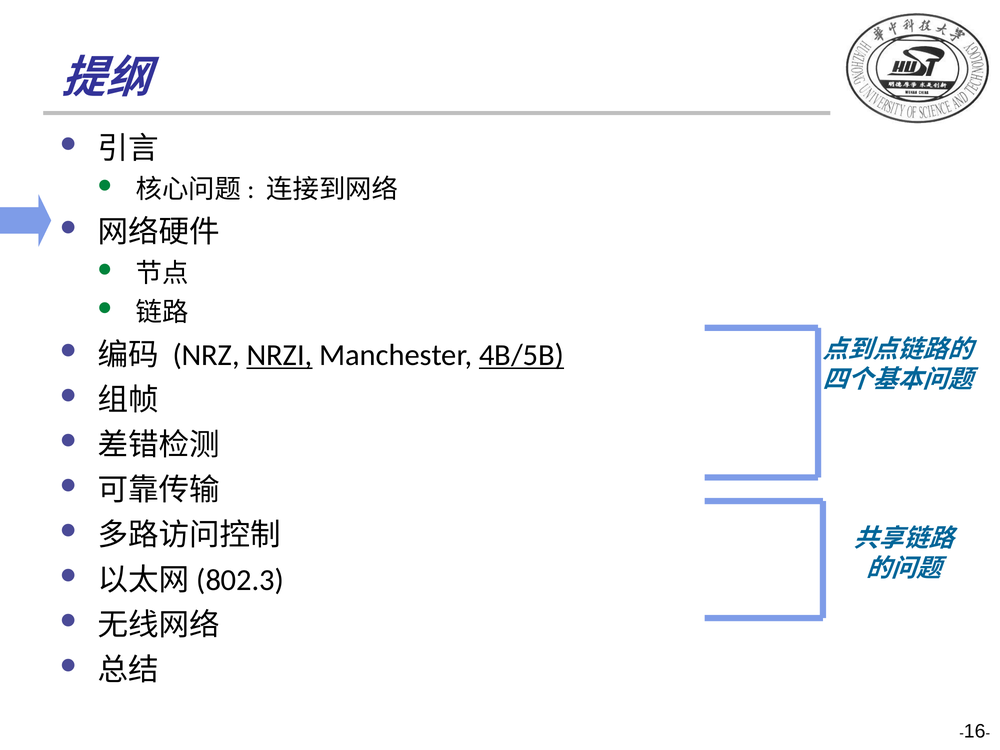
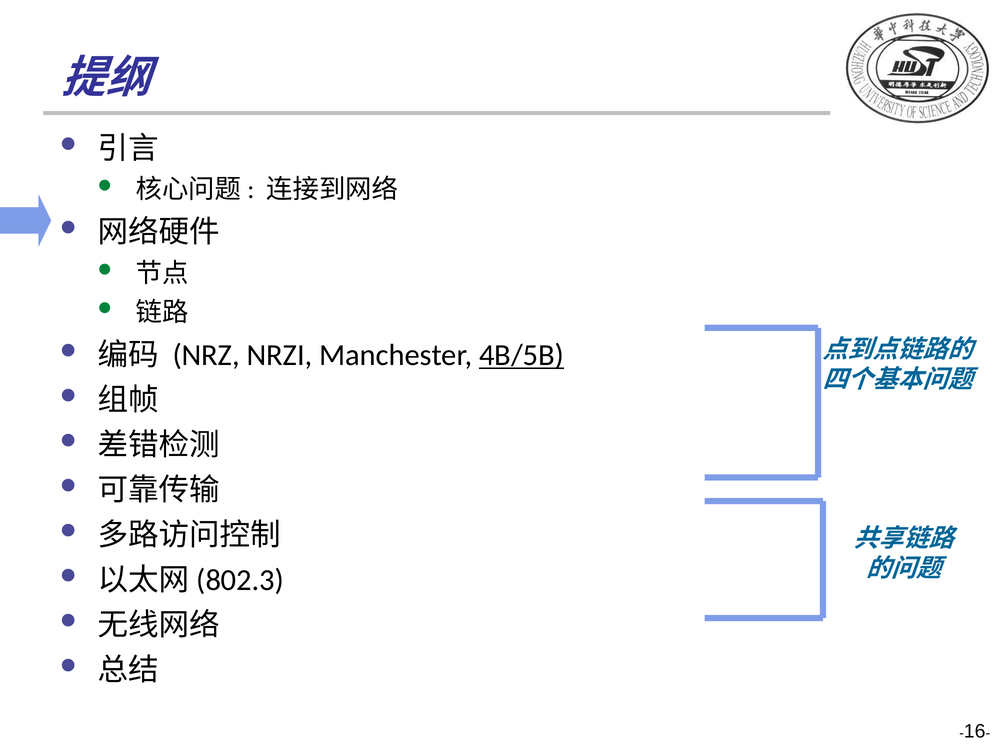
NRZI underline: present -> none (279, 355)
